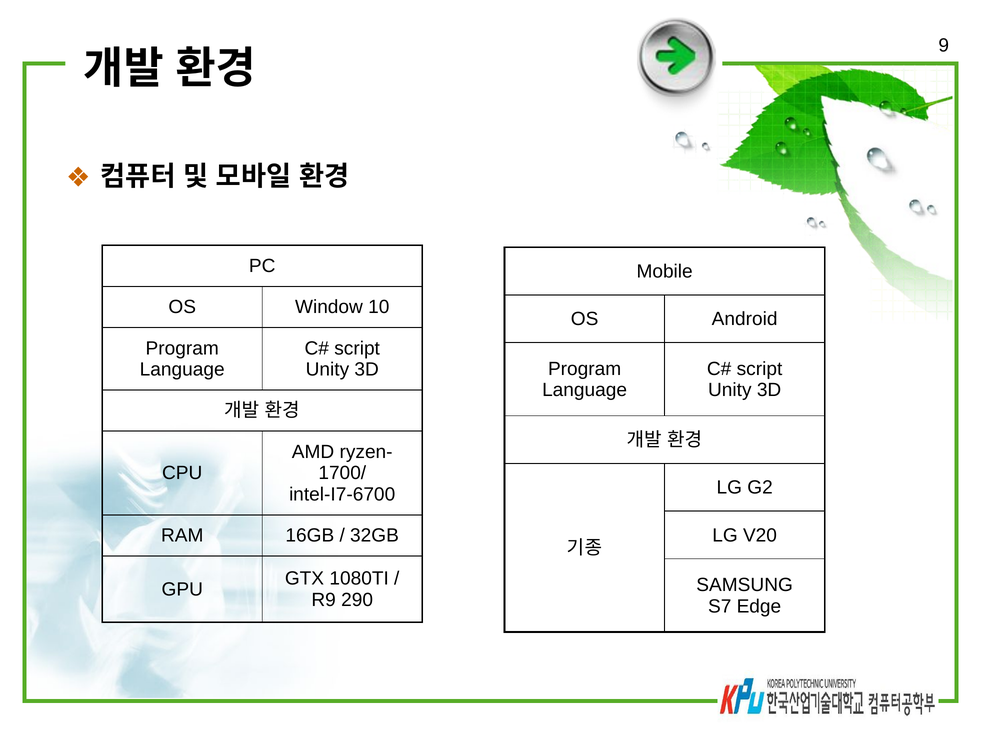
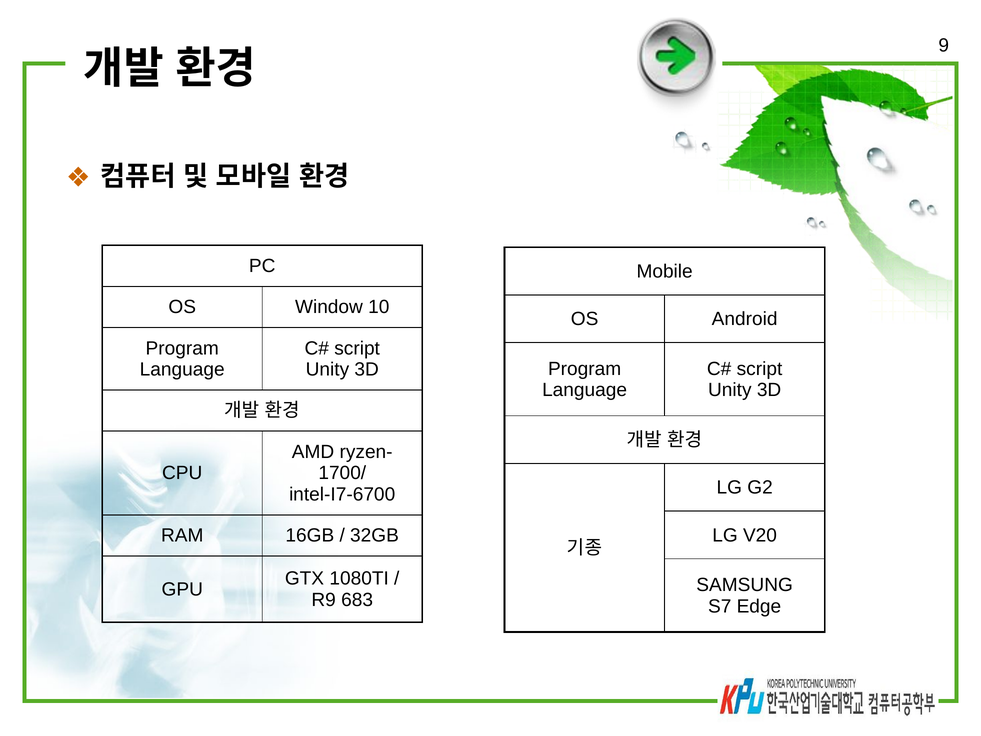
290: 290 -> 683 (357, 600)
